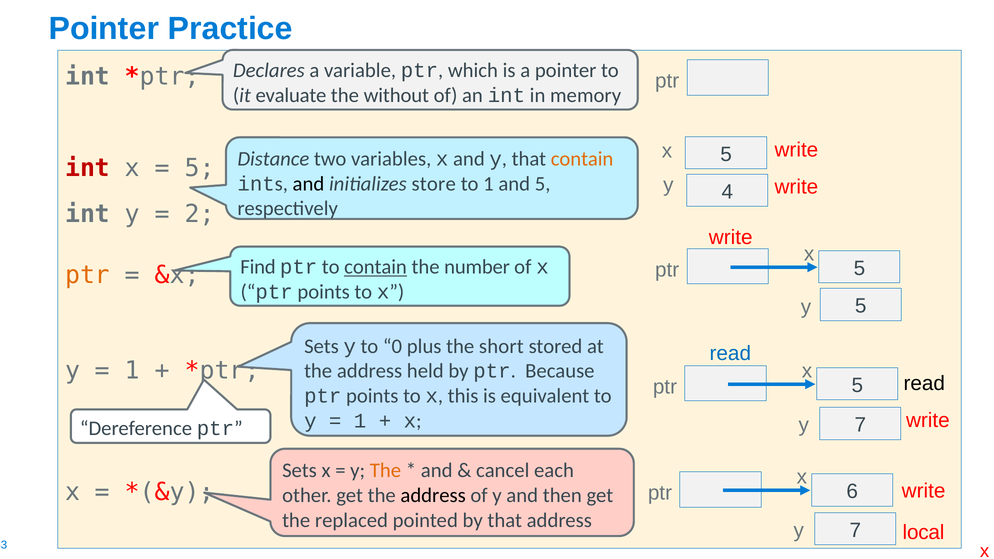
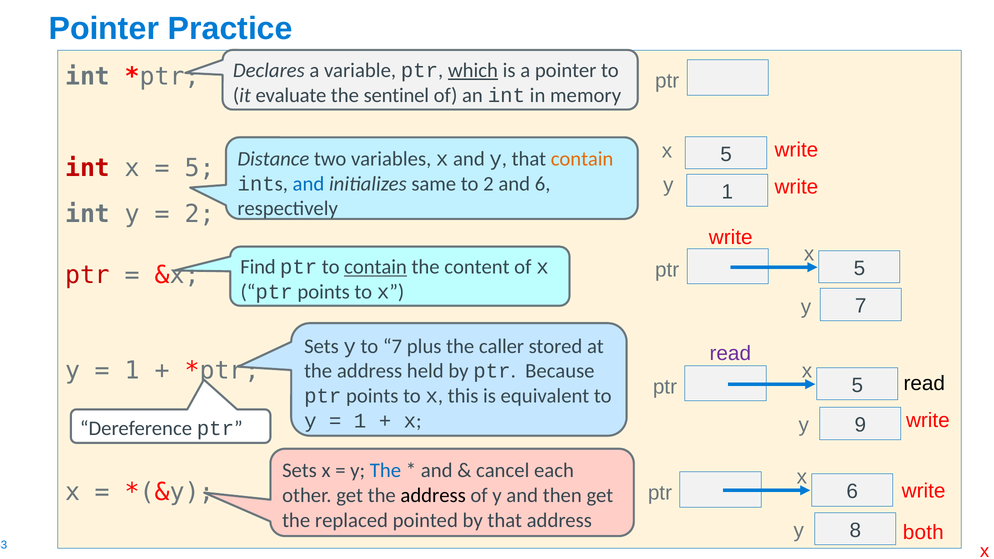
which underline: none -> present (473, 70)
without: without -> sentinel (396, 95)
and colour: black -> blue (308, 184)
store: store -> same (434, 184)
to 1: 1 -> 2 (488, 184)
and 5: 5 -> 6 (543, 184)
y 4: 4 -> 1 (727, 192)
number: number -> content (477, 267)
ptr colour: orange -> red (88, 275)
y 5: 5 -> 7 (861, 306)
to 0: 0 -> 7 (393, 346)
short: short -> caller (502, 346)
read colour: blue -> purple (730, 353)
7: 7 -> 9 (860, 425)
The colour: orange -> blue (385, 471)
7: 7 -> 8 (855, 530)
local: local -> both (923, 533)
